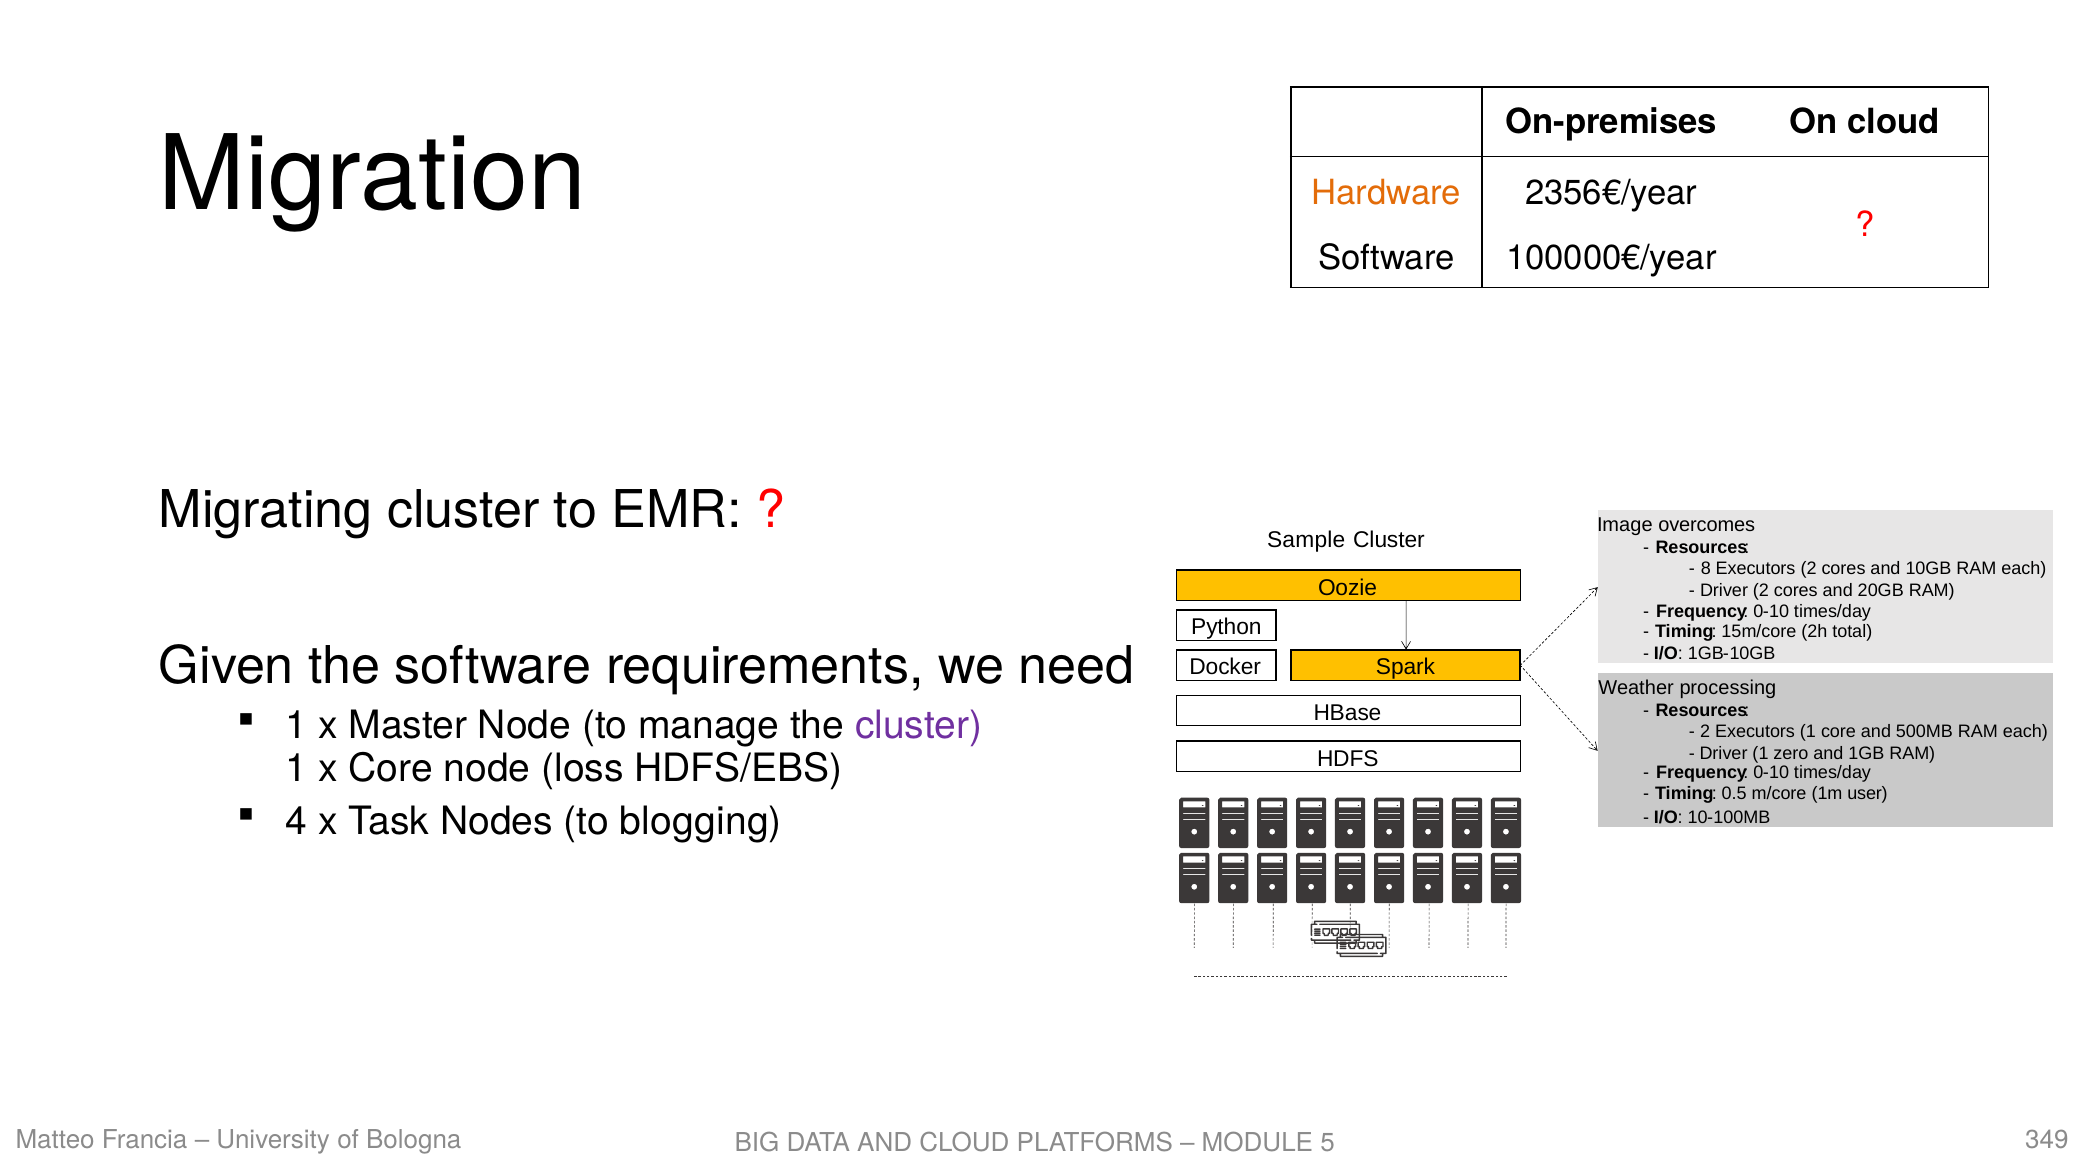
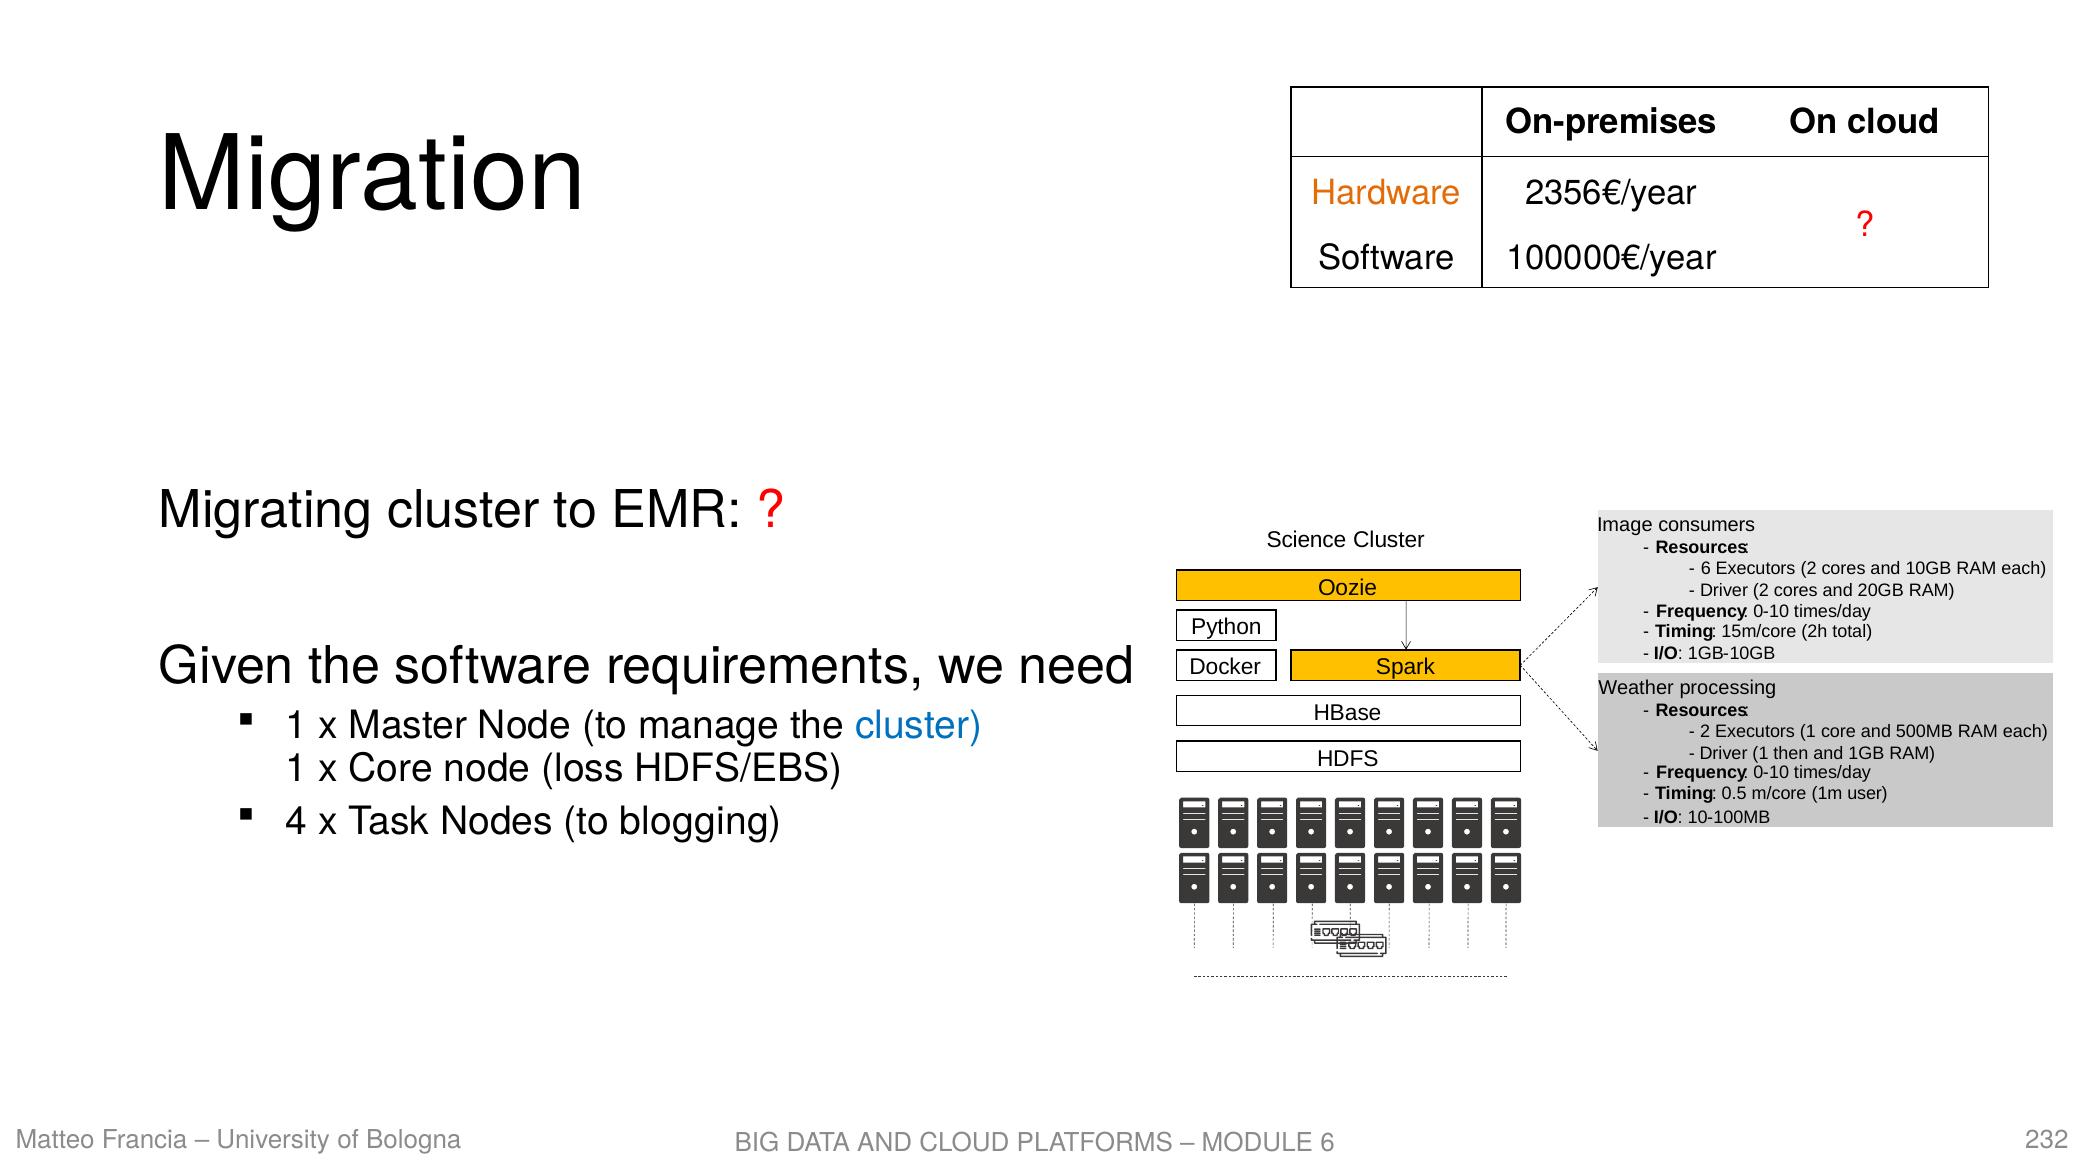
overcomes: overcomes -> consumers (1707, 525)
Sample: Sample -> Science (1306, 540)
8: 8 -> 6 (1706, 568)
cluster colour: purple -> blue (919, 726)
zero: zero -> then (1791, 754)
349: 349 -> 232 (2047, 1140)
5: 5 -> 6 (1328, 1143)
